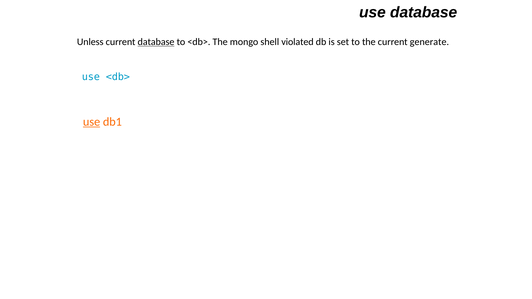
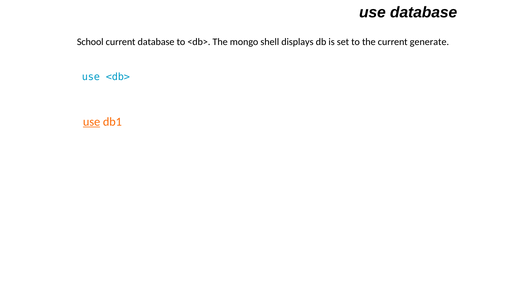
Unless: Unless -> School (90, 42)
database underline: present -> none (156, 42)
violated: violated -> displays (297, 42)
